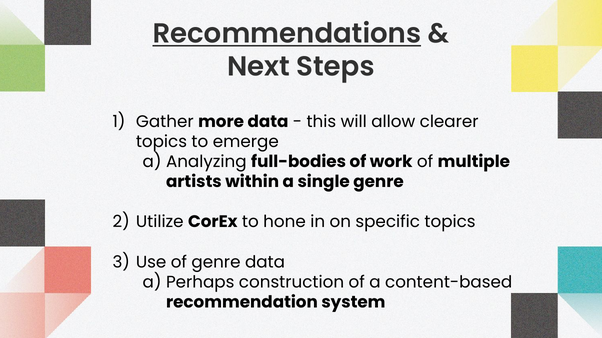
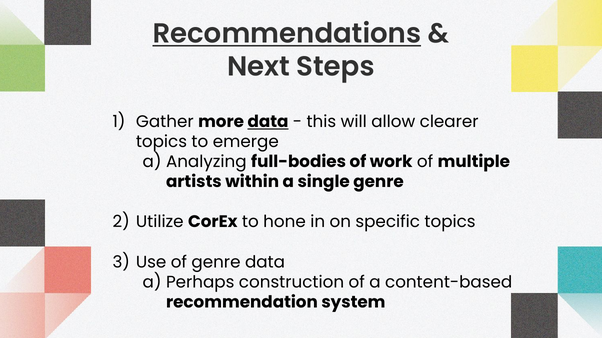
data underline: none -> present (268, 122)
